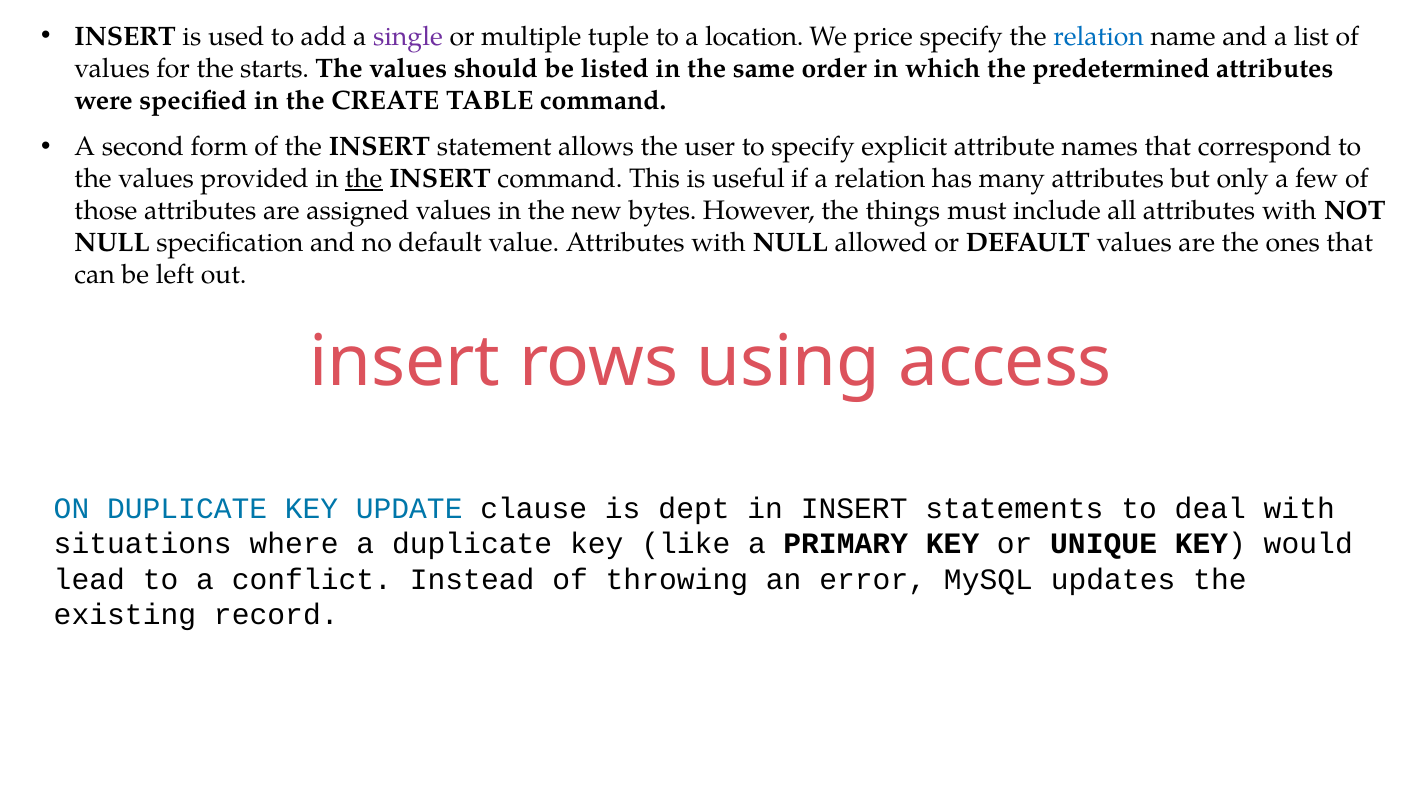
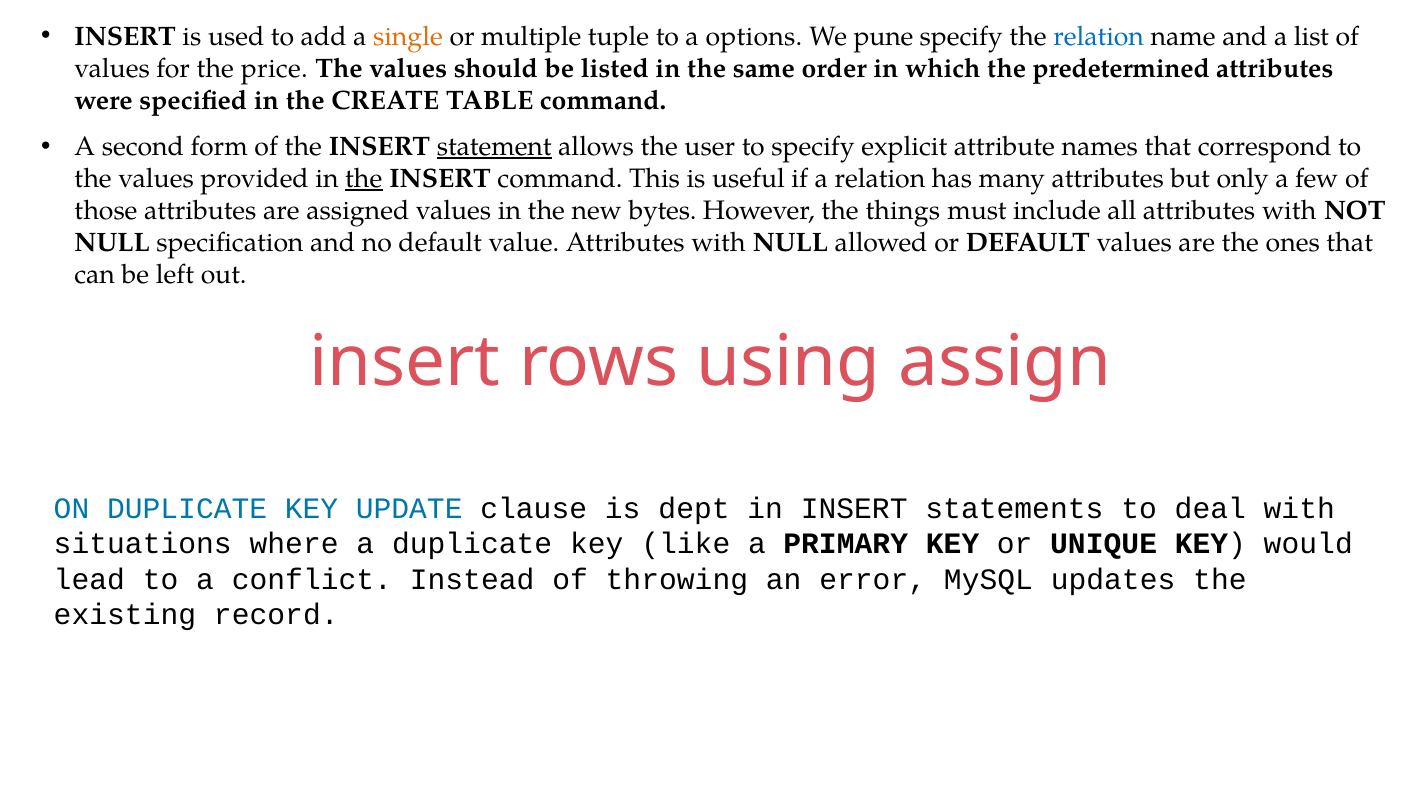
single colour: purple -> orange (408, 37)
location: location -> options (754, 37)
price: price -> pune (883, 37)
starts: starts -> price (274, 69)
statement underline: none -> present (494, 147)
access: access -> assign (1005, 363)
